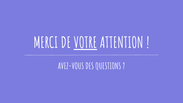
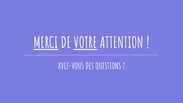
MERCI underline: none -> present (46, 43)
